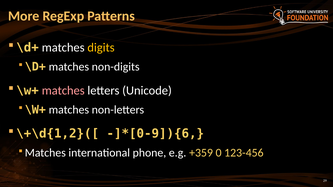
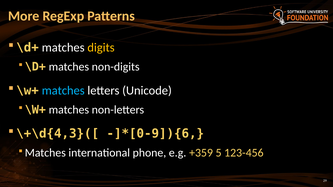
matches colour: pink -> light blue (63, 91)
\+\d{1,2}([: \+\d{1,2}([ -> \+\d{4,3}([ (58, 134)
0: 0 -> 5 (219, 153)
